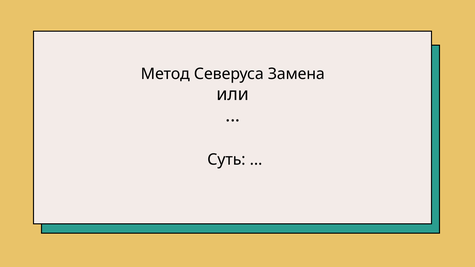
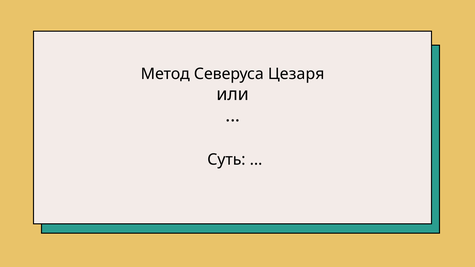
Замена: Замена -> Цезаря (296, 74)
